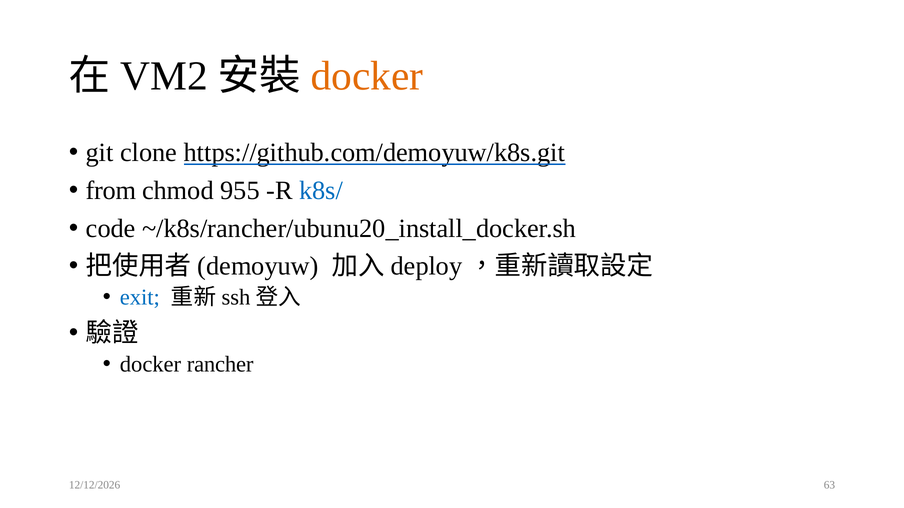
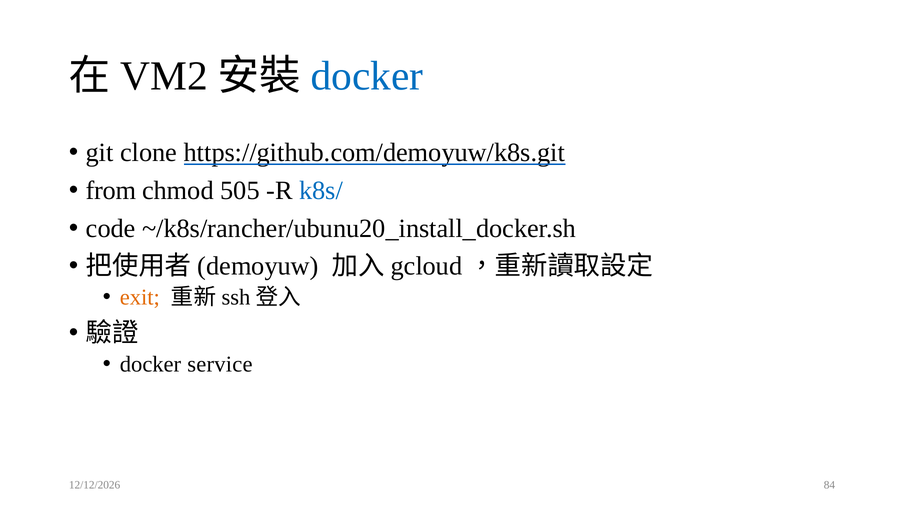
docker colour: orange -> blue (367, 76)
955: 955 -> 505 (240, 191)
deploy: deploy -> gcloud (427, 267)
exit colour: blue -> orange (140, 298)
rancher: rancher -> service (220, 365)
63: 63 -> 84 (829, 486)
